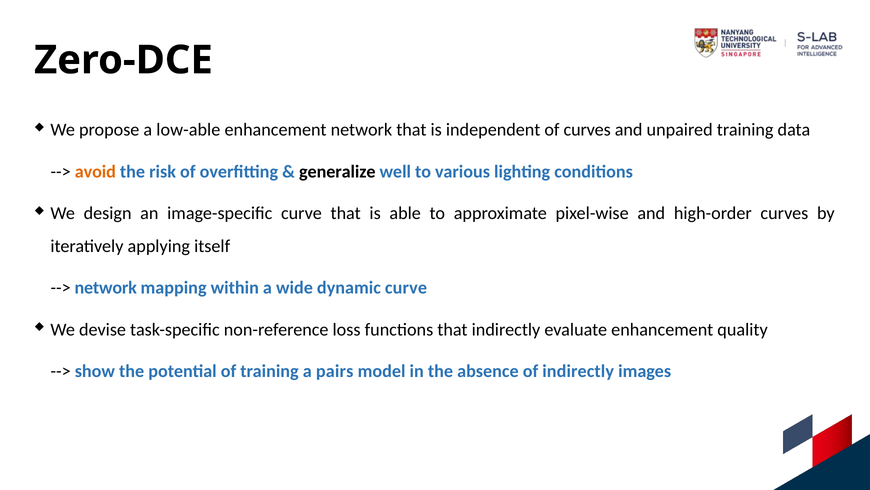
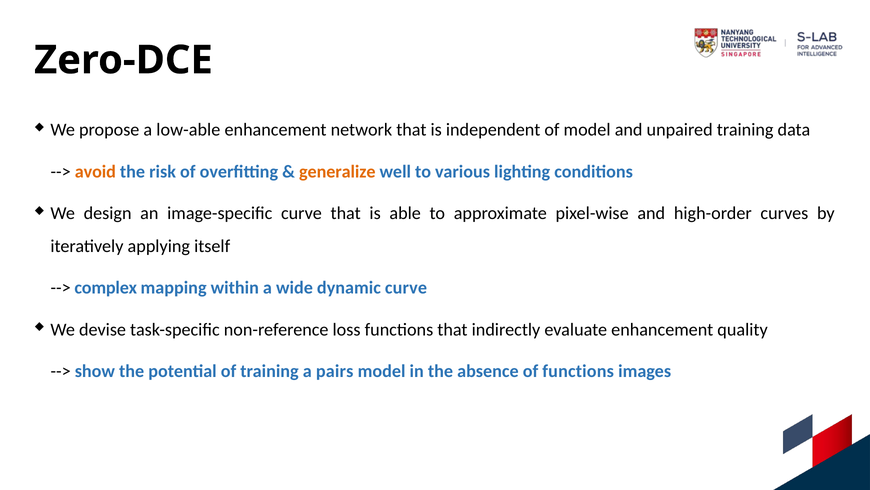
of curves: curves -> model (587, 130)
generalize colour: black -> orange (337, 171)
network: network -> complex (106, 287)
of indirectly: indirectly -> functions (578, 371)
